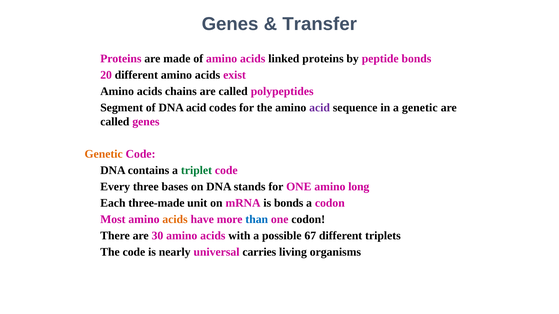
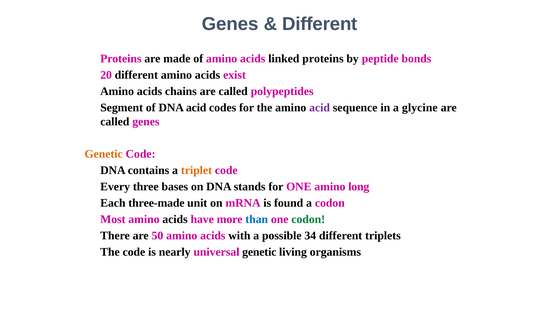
Transfer: Transfer -> Different (320, 24)
a genetic: genetic -> glycine (420, 108)
triplet colour: green -> orange (197, 171)
is bonds: bonds -> found (289, 203)
acids colour: orange -> black (175, 220)
codon colour: black -> green (308, 220)
30: 30 -> 50 (157, 236)
67: 67 -> 34 (310, 236)
universal carries: carries -> genetic (259, 252)
